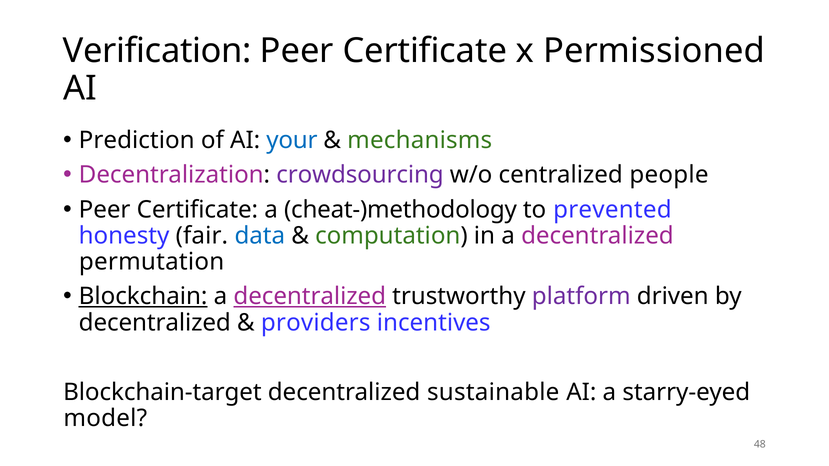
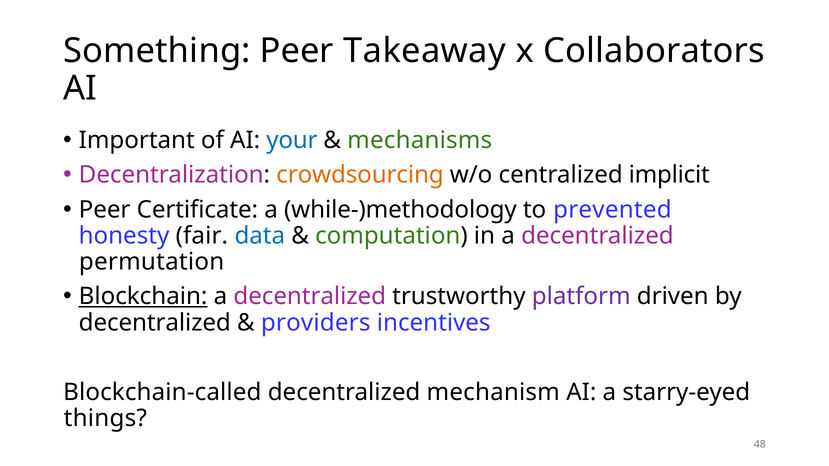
Verification: Verification -> Something (157, 51)
Certificate: Certificate -> Takeaway (425, 51)
Permissioned: Permissioned -> Collaborators (654, 51)
Prediction: Prediction -> Important (137, 140)
crowdsourcing colour: purple -> orange (360, 175)
people: people -> implicit (669, 175)
cheat-)methodology: cheat-)methodology -> while-)methodology (400, 210)
decentralized underline: present -> none (310, 297)
Blockchain-target: Blockchain-target -> Blockchain-called (162, 392)
sustainable: sustainable -> mechanism (493, 392)
model: model -> things (105, 418)
